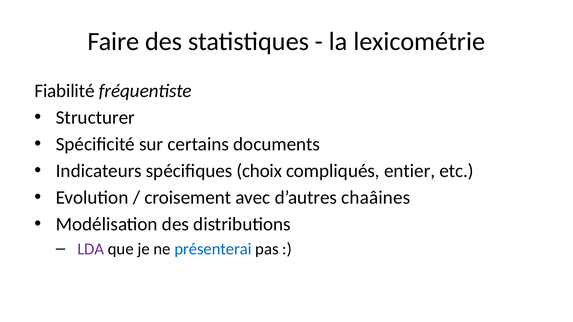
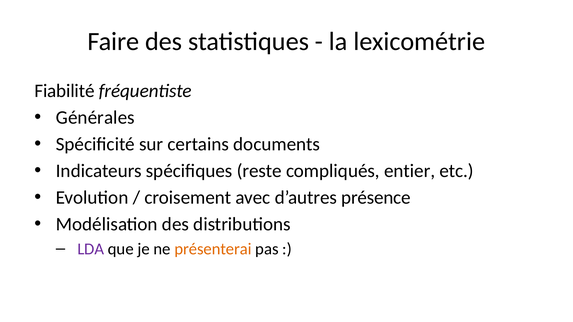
Structurer: Structurer -> Générales (95, 118)
choix: choix -> reste (259, 171)
chaâines: chaâines -> présence (376, 198)
présenterai colour: blue -> orange (213, 249)
